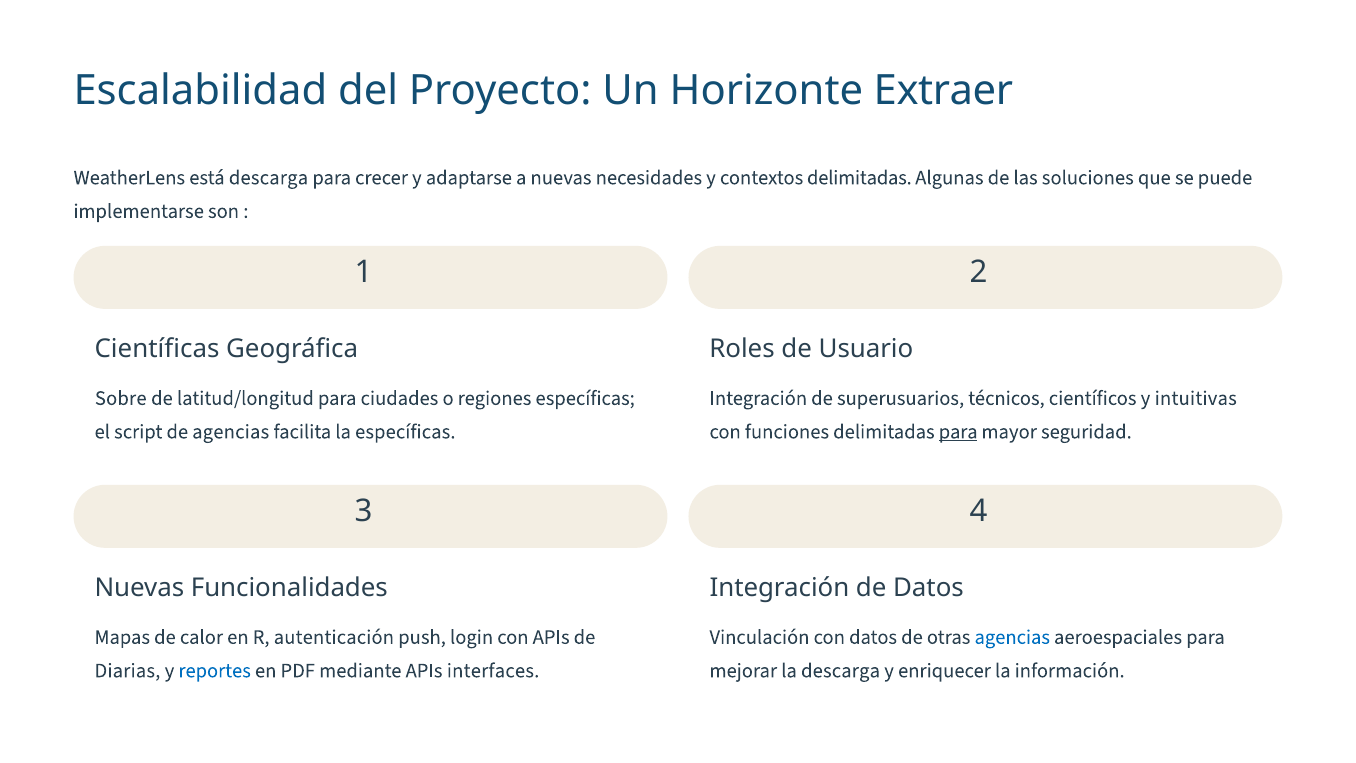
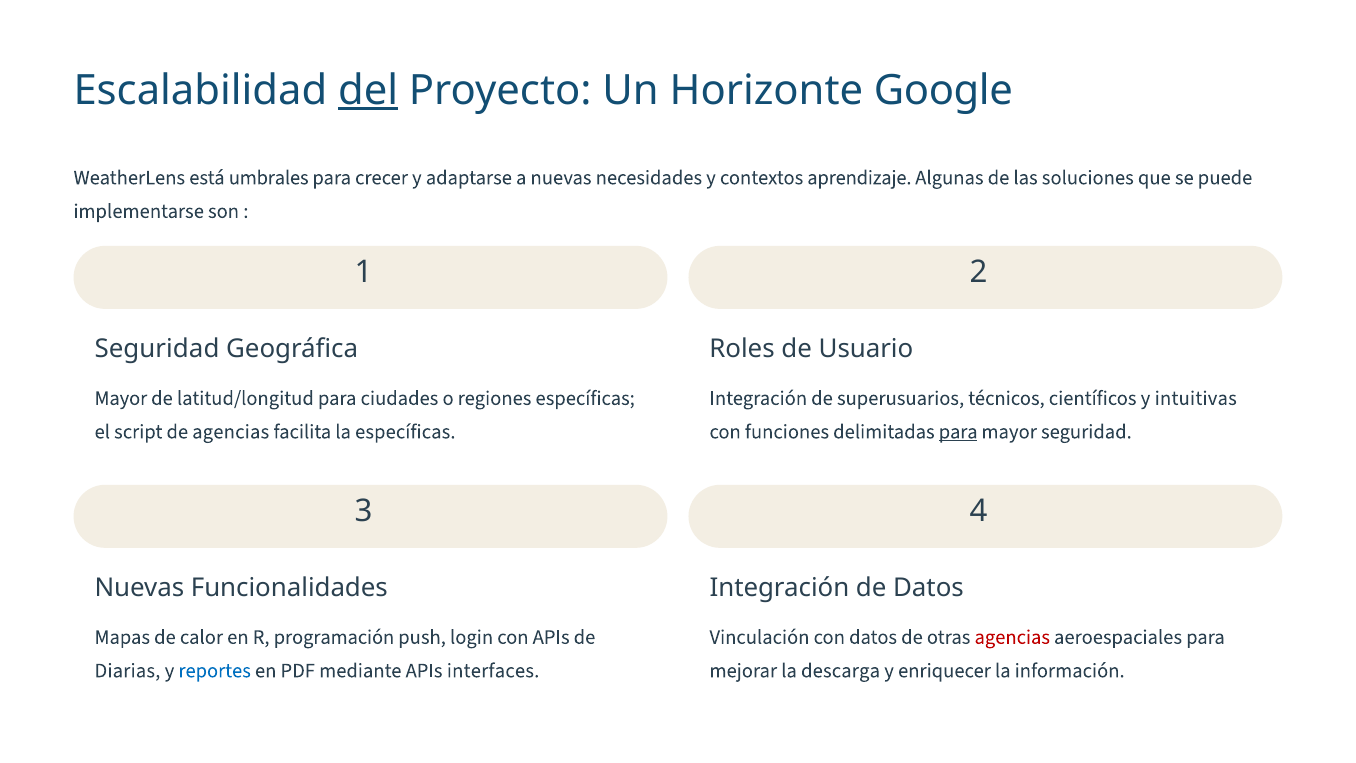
del underline: none -> present (368, 91)
Extraer: Extraer -> Google (943, 91)
está descarga: descarga -> umbrales (269, 177)
contextos delimitadas: delimitadas -> aprendizaje (859, 177)
Científicas: Científicas -> Seguridad (157, 348)
Sobre: Sobre -> Mayor (121, 398)
autenticación: autenticación -> programación (334, 637)
agencias colour: blue -> red (1012, 637)
